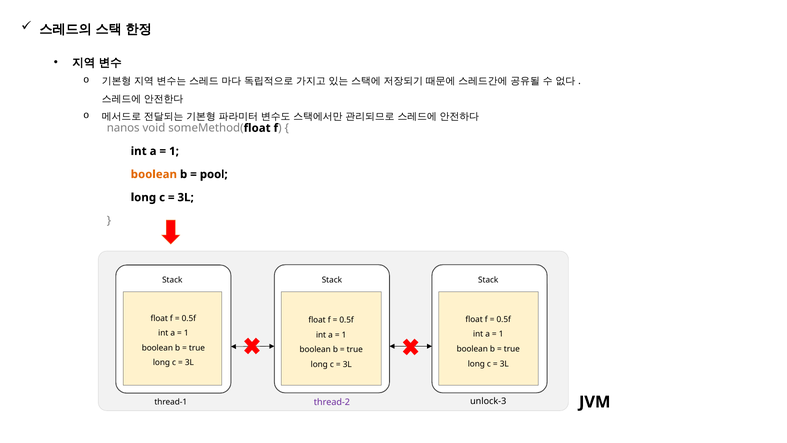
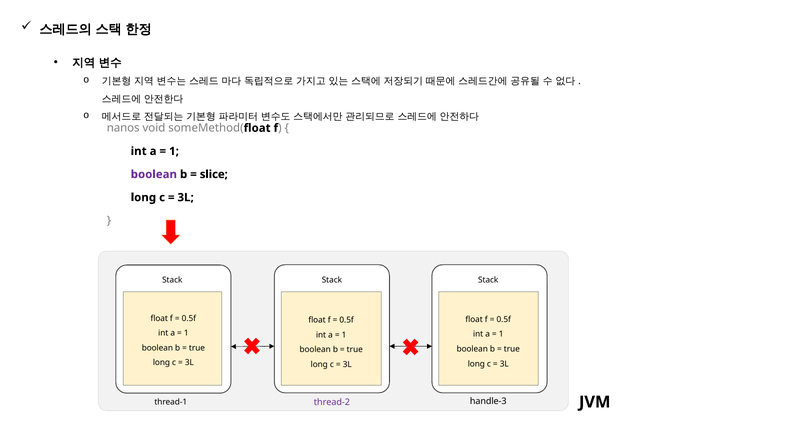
boolean colour: orange -> purple (154, 174)
pool: pool -> slice (214, 174)
unlock-3: unlock-3 -> handle-3 (488, 401)
